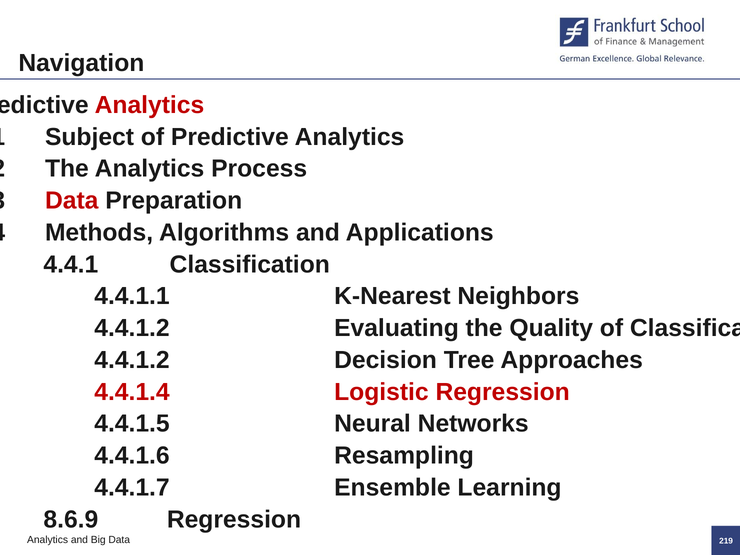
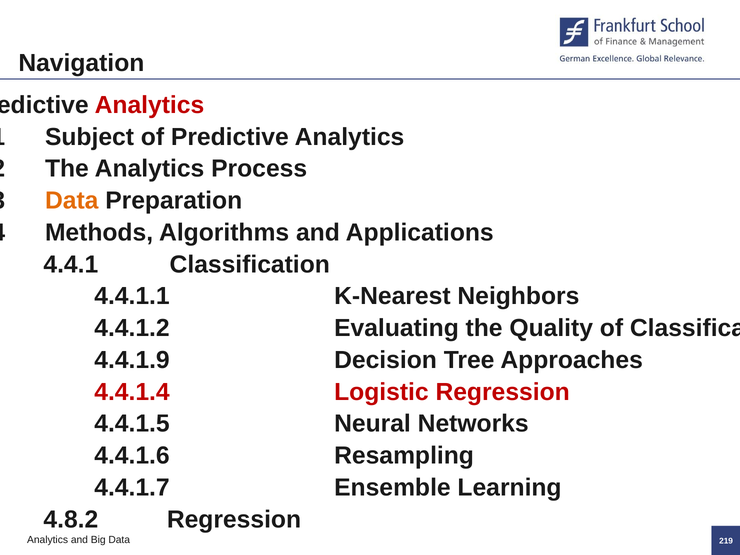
Data colour: red -> orange (72, 201)
4.4.1.2: 4.4.1.2 -> 4.4.1.9 (132, 360)
8.6.9: 8.6.9 -> 4.8.2 (71, 519)
